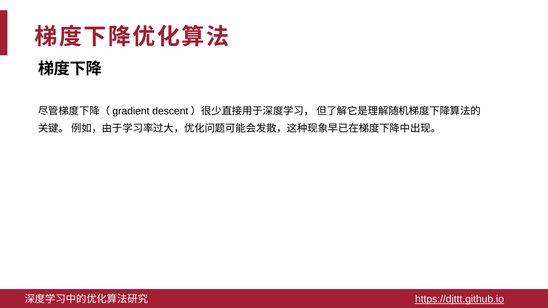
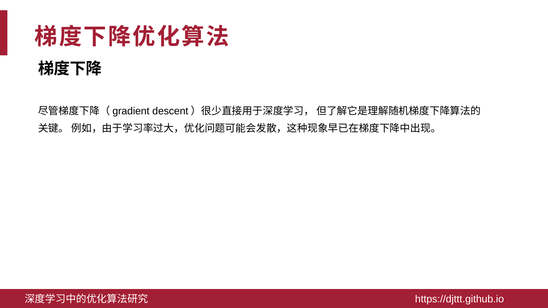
https://djttt.github.io underline: present -> none (460, 299)
